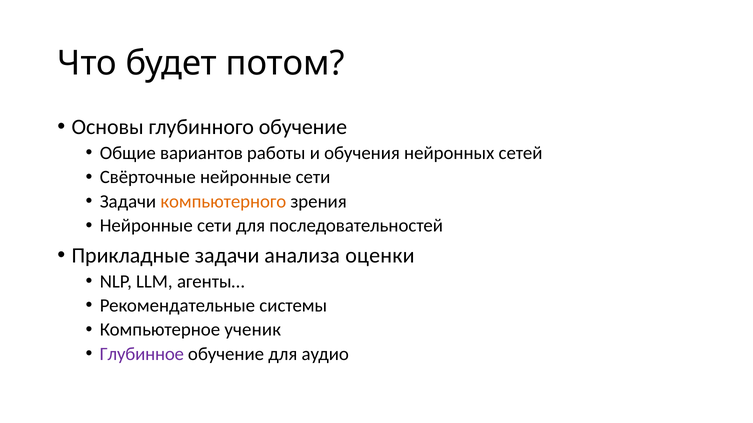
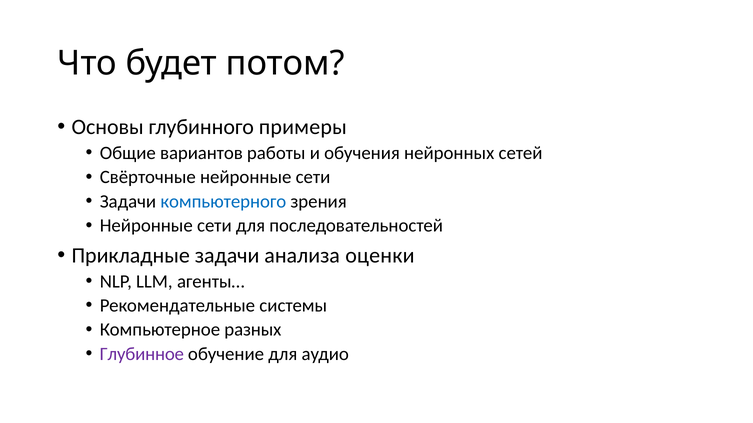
глубинного обучение: обучение -> примеры (303, 127)
компьютерного colour: orange -> blue (223, 202)
ученик: ученик -> разных (253, 330)
